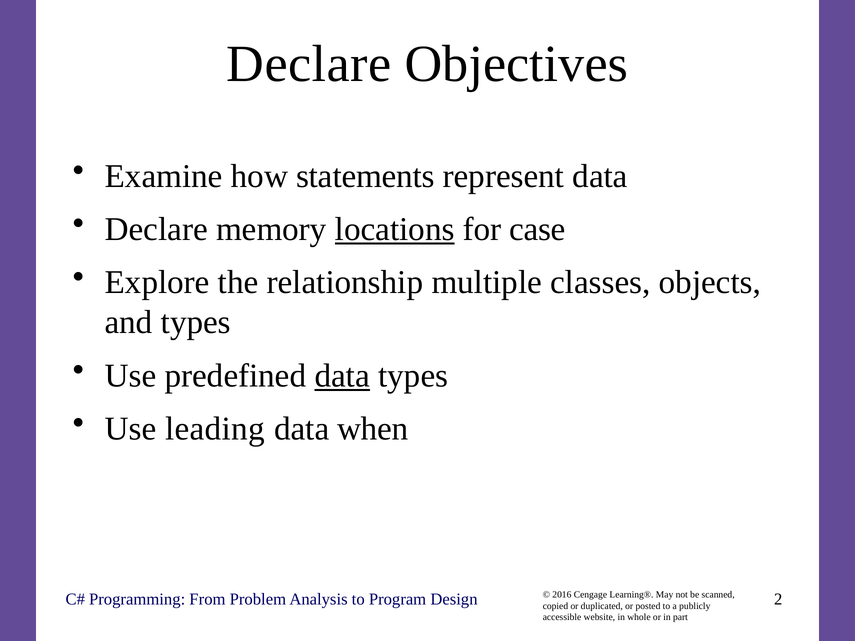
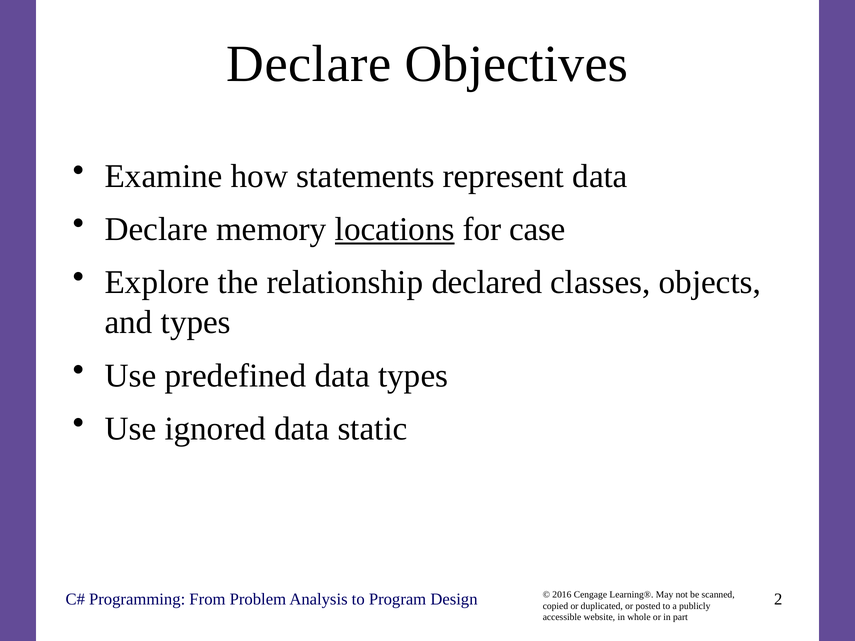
multiple: multiple -> declared (487, 283)
data underline: present -> none (342, 376)
leading: leading -> ignored (215, 429)
when: when -> static (373, 429)
